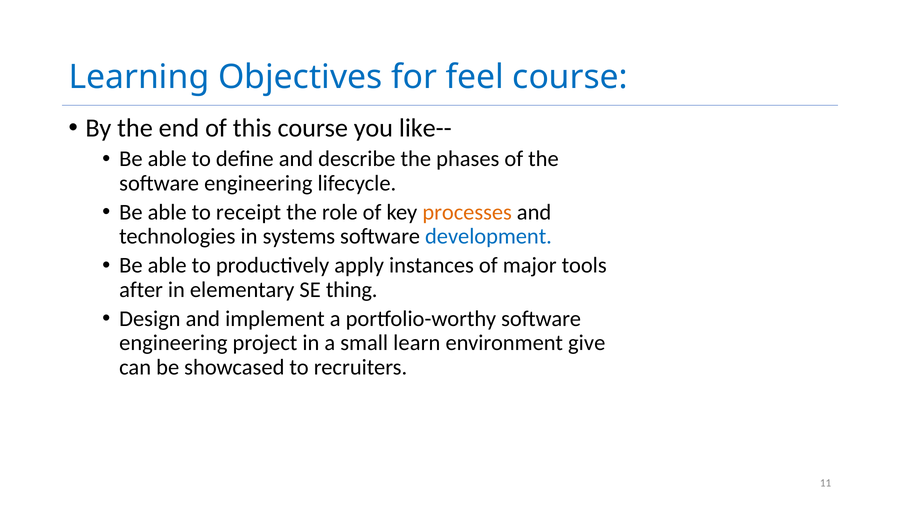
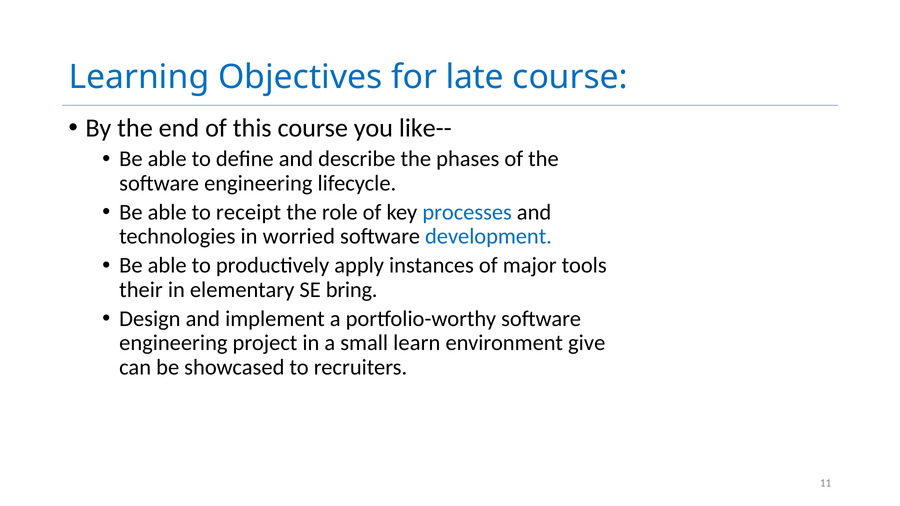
feel: feel -> late (475, 77)
processes colour: orange -> blue (467, 212)
systems: systems -> worried (299, 237)
after: after -> their (141, 290)
thing: thing -> bring (352, 290)
